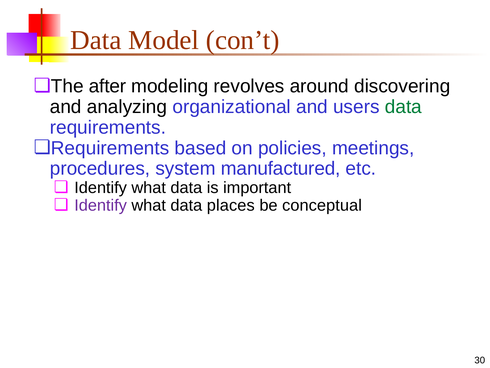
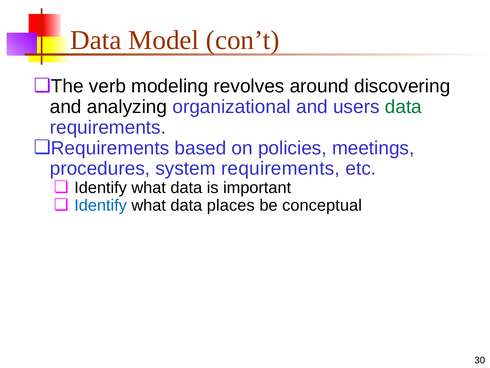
after: after -> verb (107, 86)
system manufactured: manufactured -> requirements (280, 168)
Identify colour: purple -> blue (101, 205)
